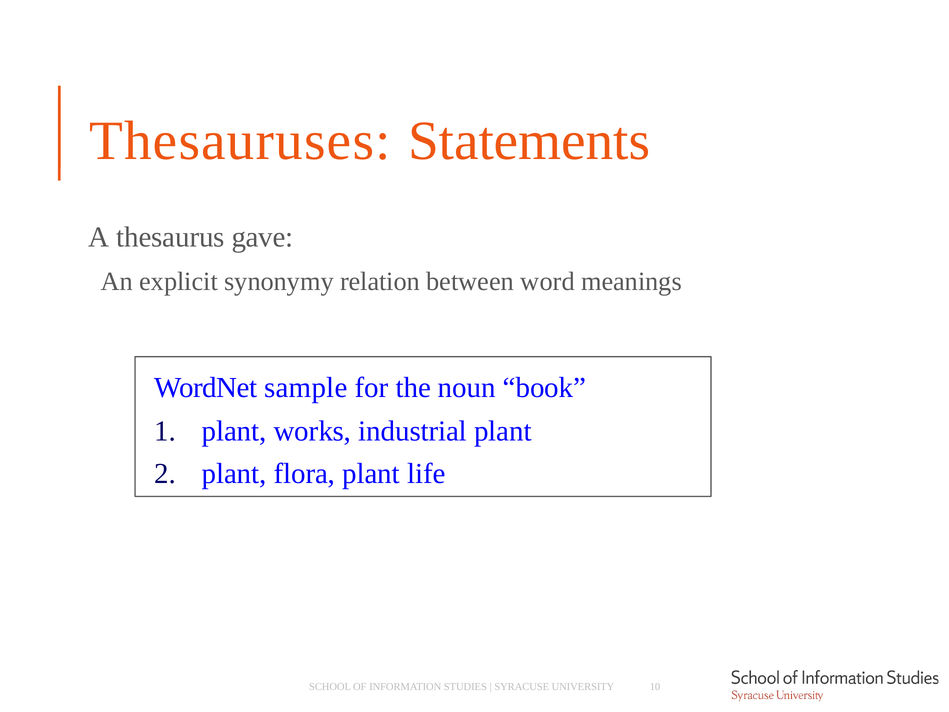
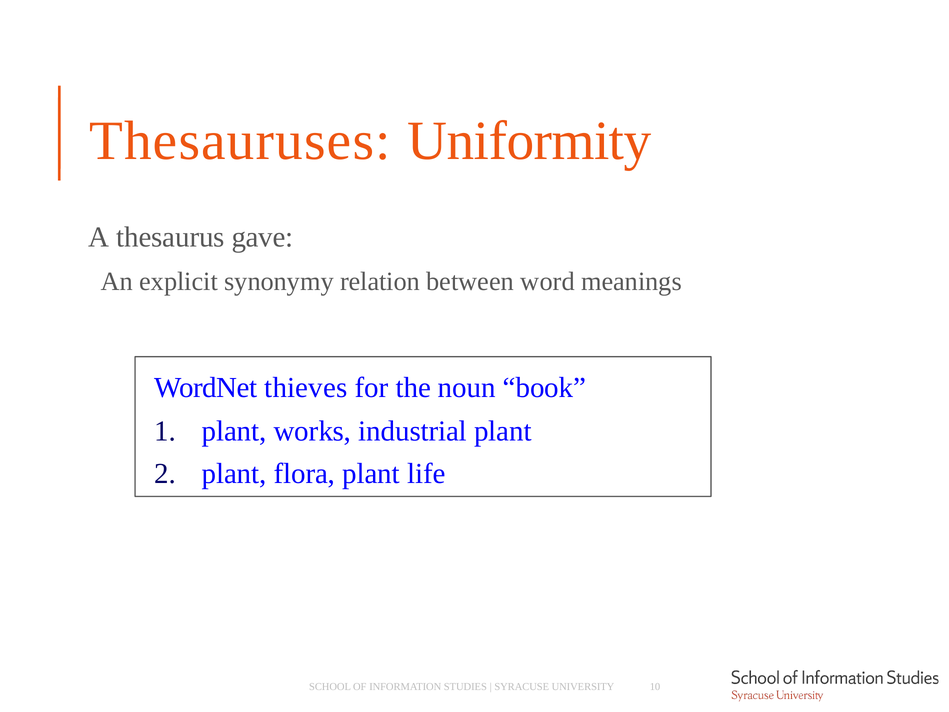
Statements: Statements -> Uniformity (529, 141)
sample: sample -> thieves (306, 388)
